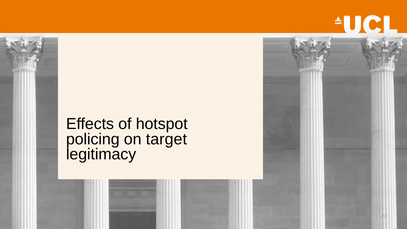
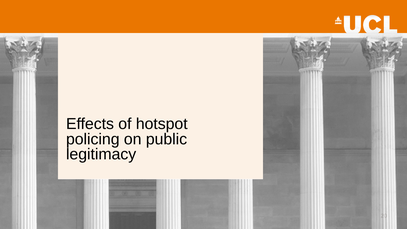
target: target -> public (166, 139)
